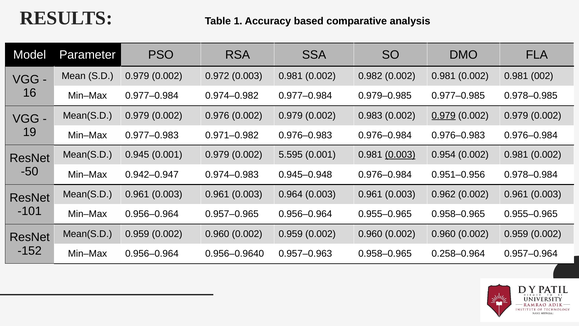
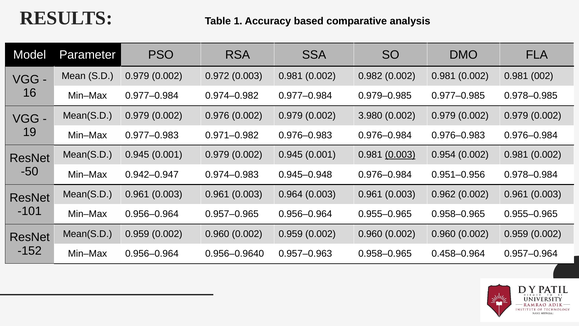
0.983: 0.983 -> 3.980 (370, 115)
0.979 underline: present -> none (444, 115)
0.002 5.595: 5.595 -> 0.945 (291, 155)
0.258–0.964: 0.258–0.964 -> 0.458–0.964 (458, 253)
